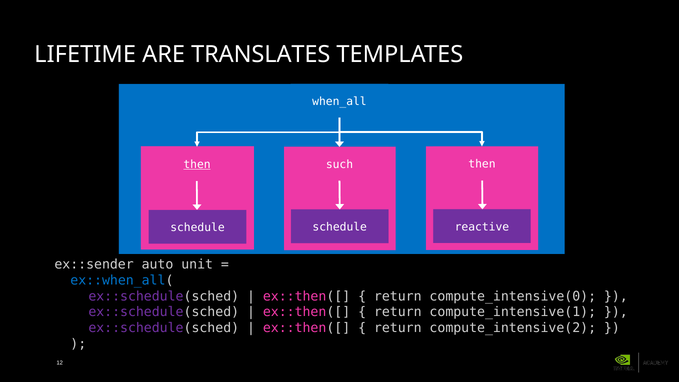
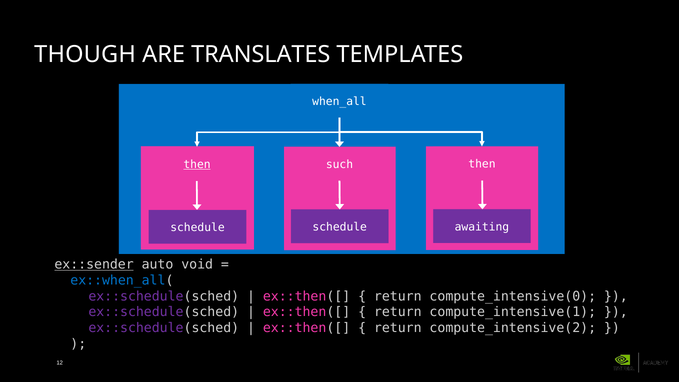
LIFETIME: LIFETIME -> THOUGH (85, 54)
reactive: reactive -> awaiting (482, 227)
ex::sender underline: none -> present (94, 265)
unit: unit -> void (197, 265)
